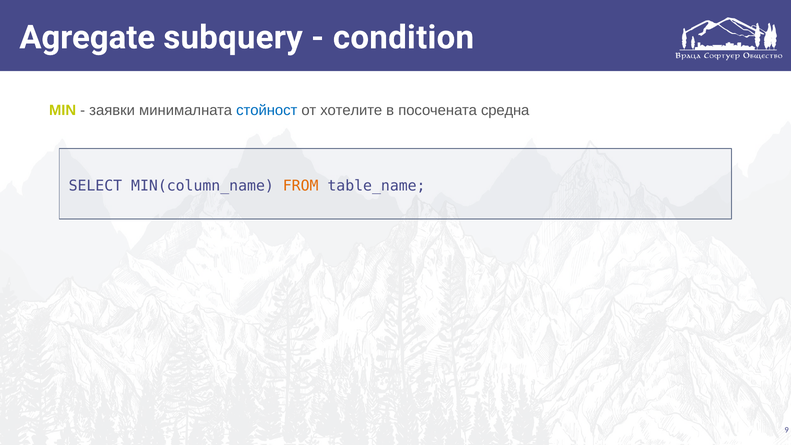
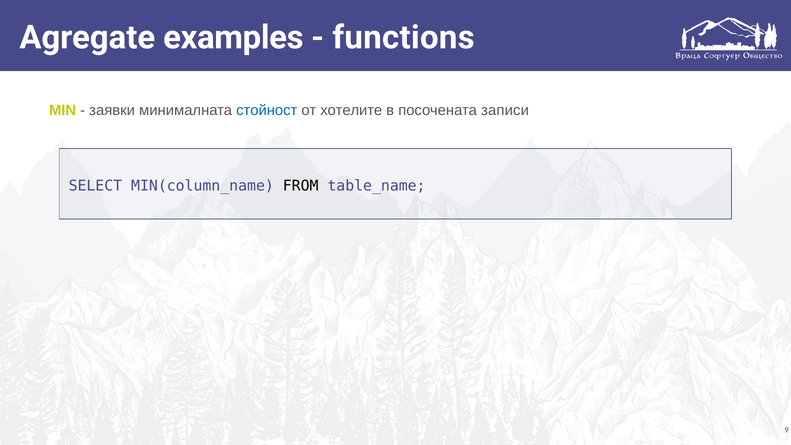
subquery: subquery -> examples (233, 37)
condition: condition -> functions (403, 37)
средна: средна -> записи (505, 110)
FROM colour: orange -> black (301, 186)
